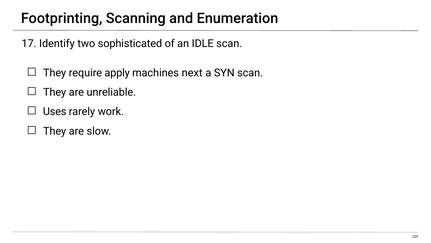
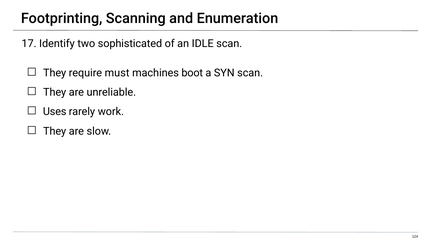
apply: apply -> must (117, 73)
next: next -> boot (192, 73)
